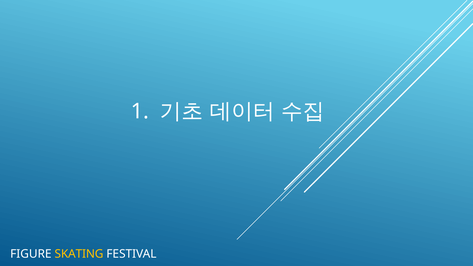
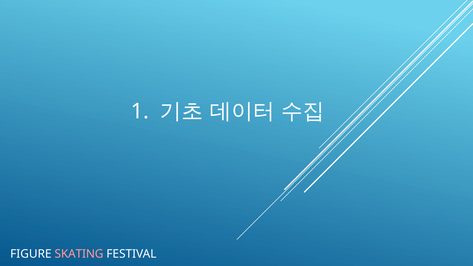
SKATING colour: yellow -> pink (79, 254)
